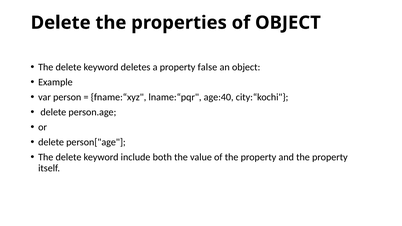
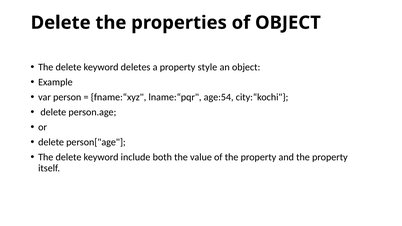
false: false -> style (207, 67)
age:40: age:40 -> age:54 (219, 97)
